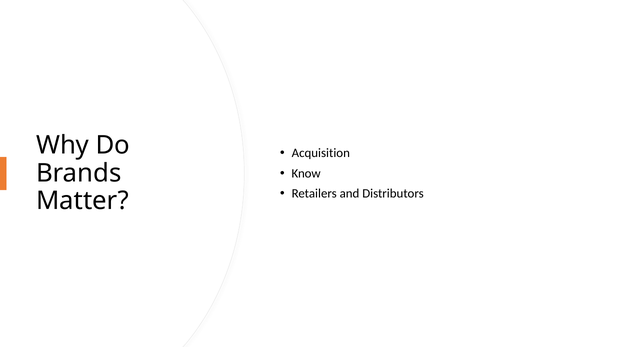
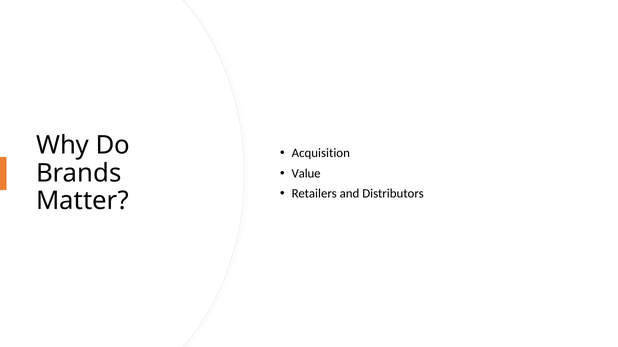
Know: Know -> Value (306, 174)
